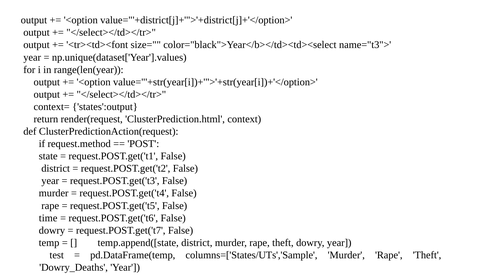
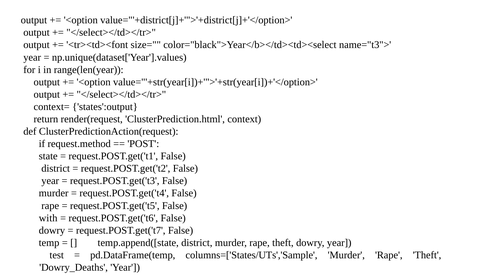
time: time -> with (48, 217)
